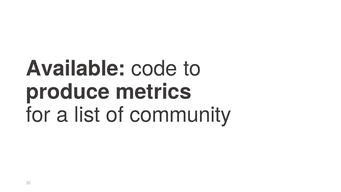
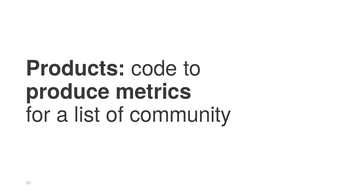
Available: Available -> Products (76, 69)
